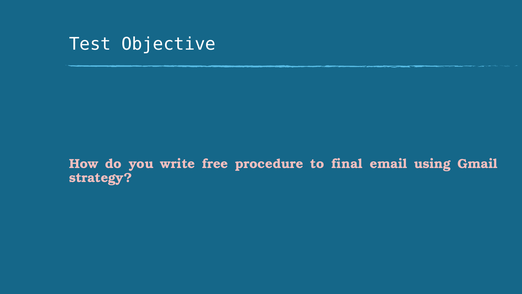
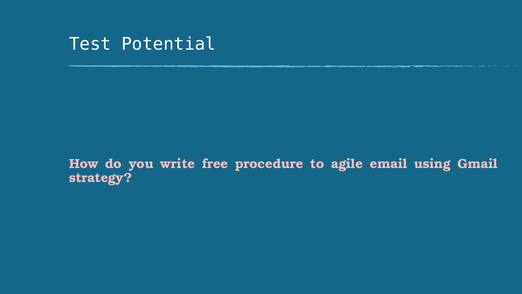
Objective: Objective -> Potential (169, 44)
final: final -> agile (347, 164)
